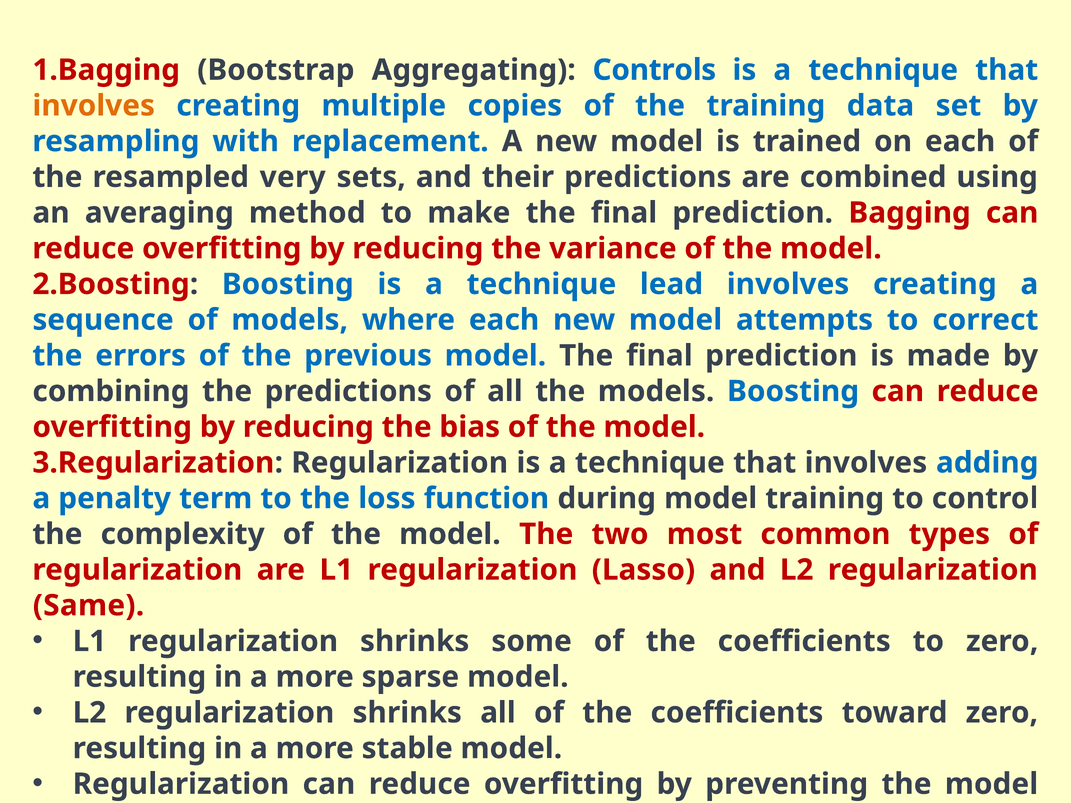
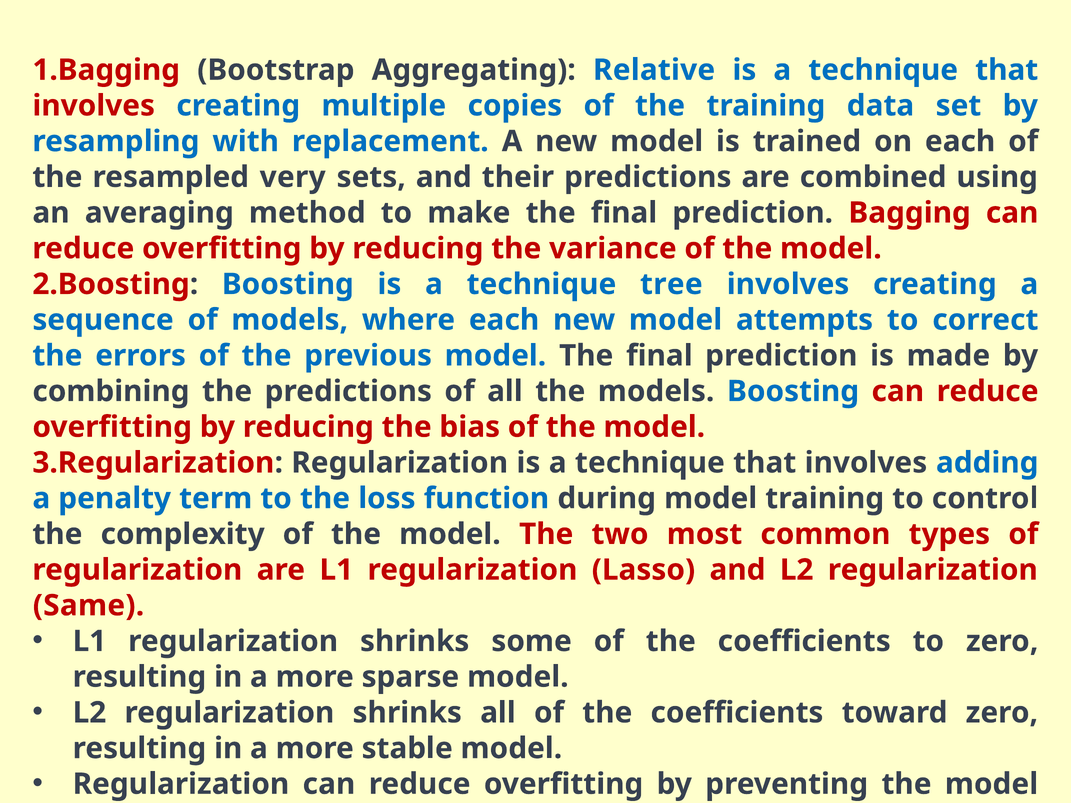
Controls: Controls -> Relative (654, 70)
involves colour: orange -> red (94, 106)
lead: lead -> tree (671, 284)
